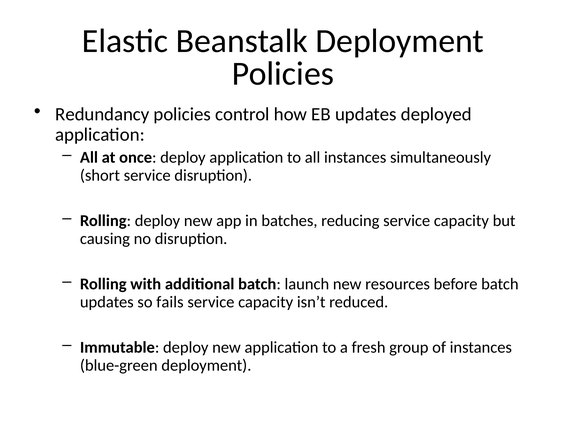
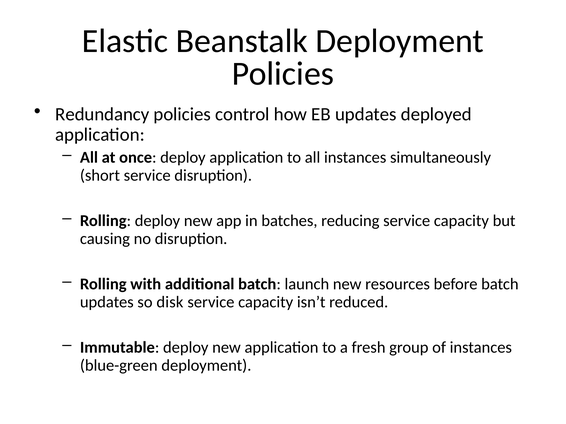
fails: fails -> disk (170, 302)
